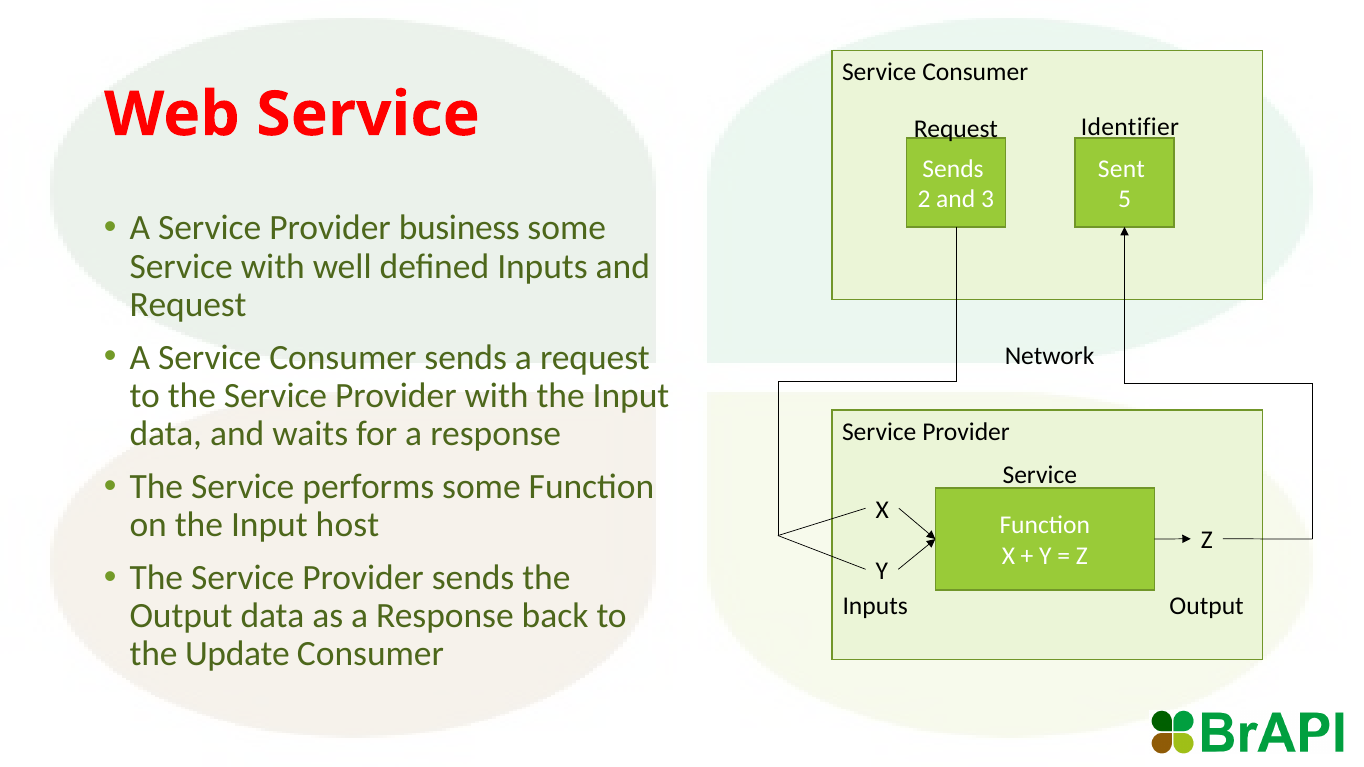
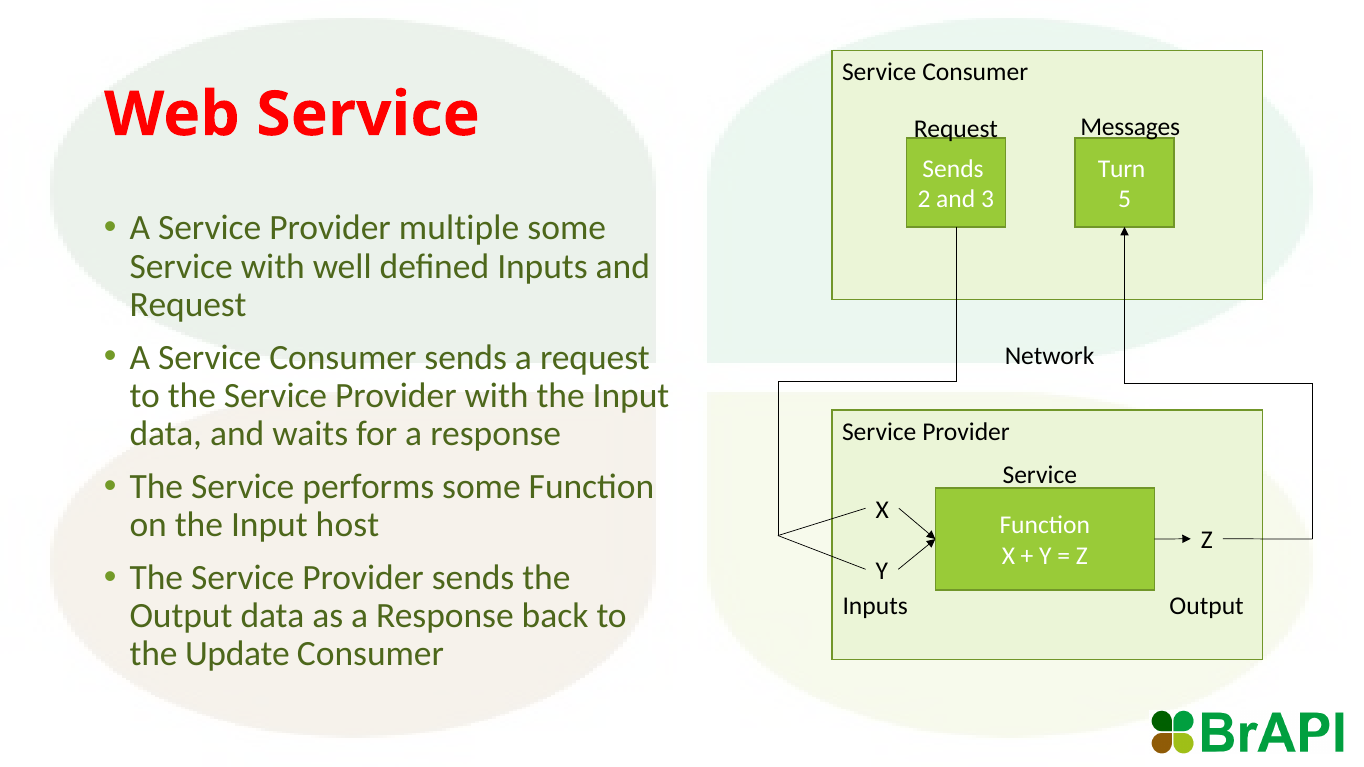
Identifier: Identifier -> Messages (1130, 127)
Sent: Sent -> Turn (1122, 169)
business: business -> multiple (459, 228)
